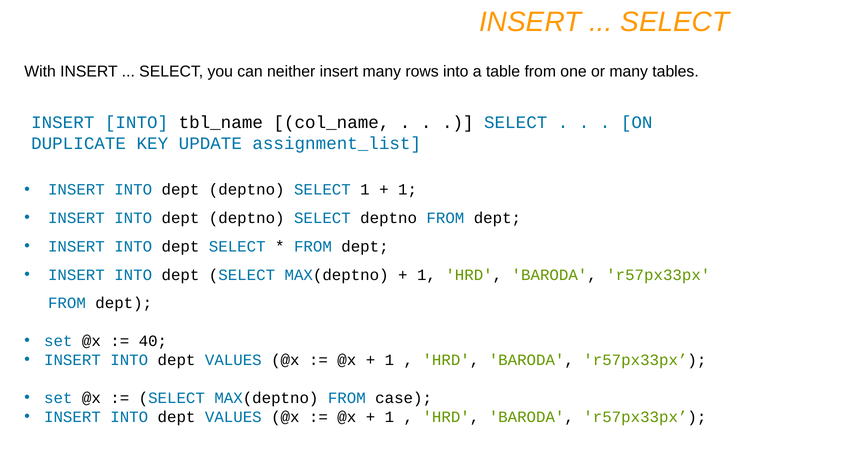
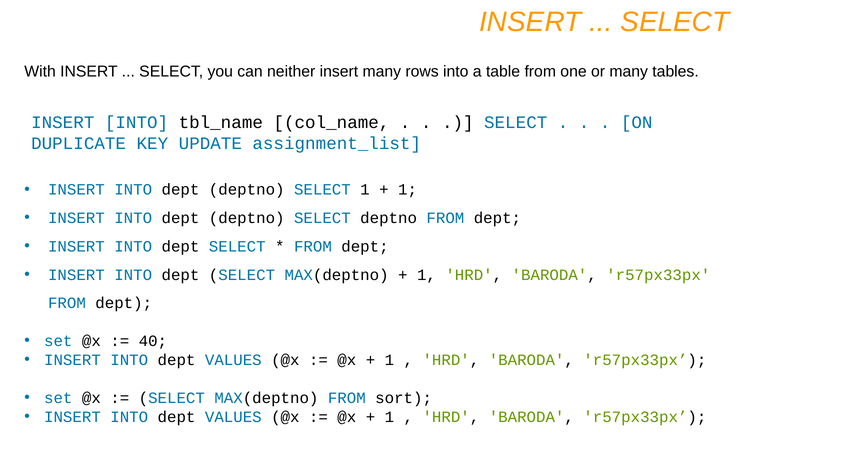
case: case -> sort (404, 398)
